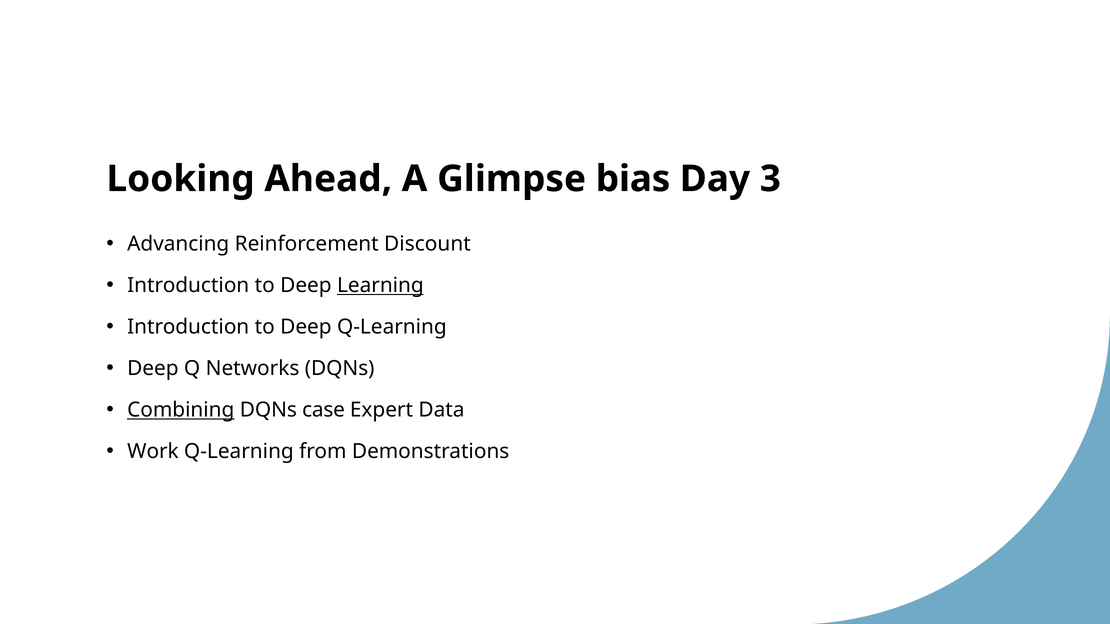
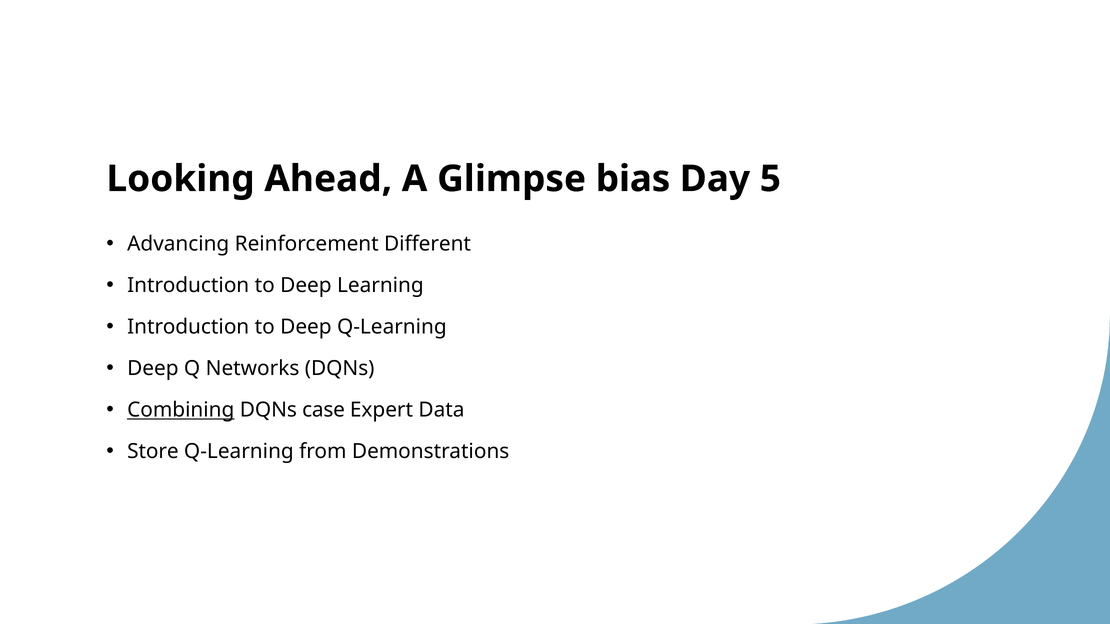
3: 3 -> 5 (770, 179)
Discount: Discount -> Different (428, 244)
Learning underline: present -> none (380, 286)
Work: Work -> Store (153, 452)
